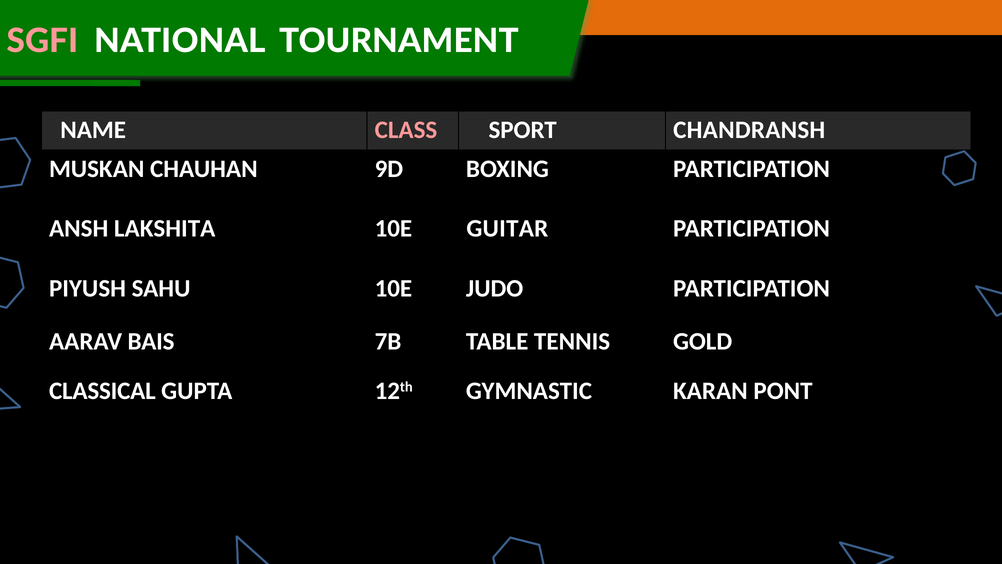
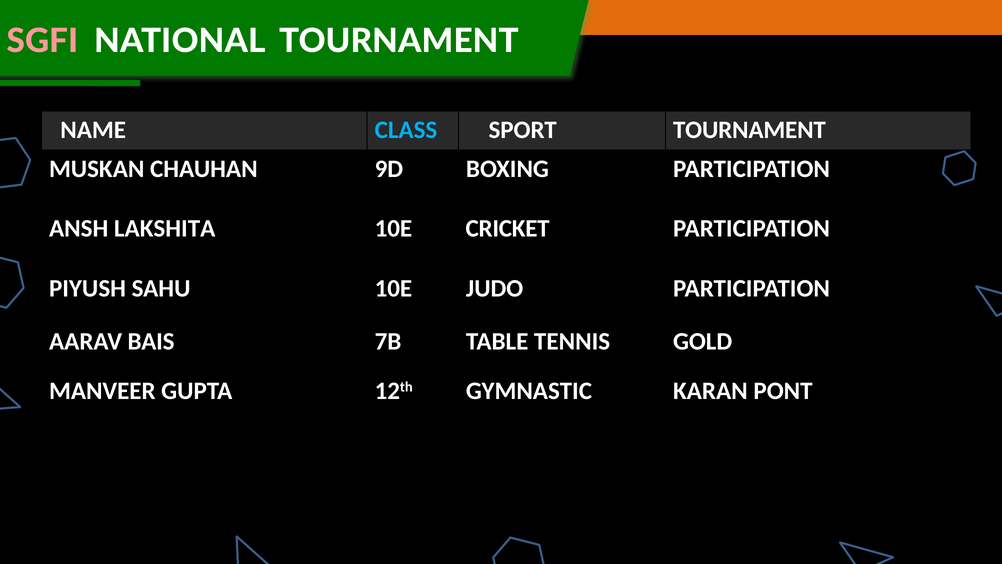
CLASS colour: pink -> light blue (406, 130)
SPORT CHANDRANSH: CHANDRANSH -> TOURNAMENT (749, 130)
GUITAR: GUITAR -> CRICKET (508, 228)
CLASSICAL: CLASSICAL -> MANVEER (102, 391)
